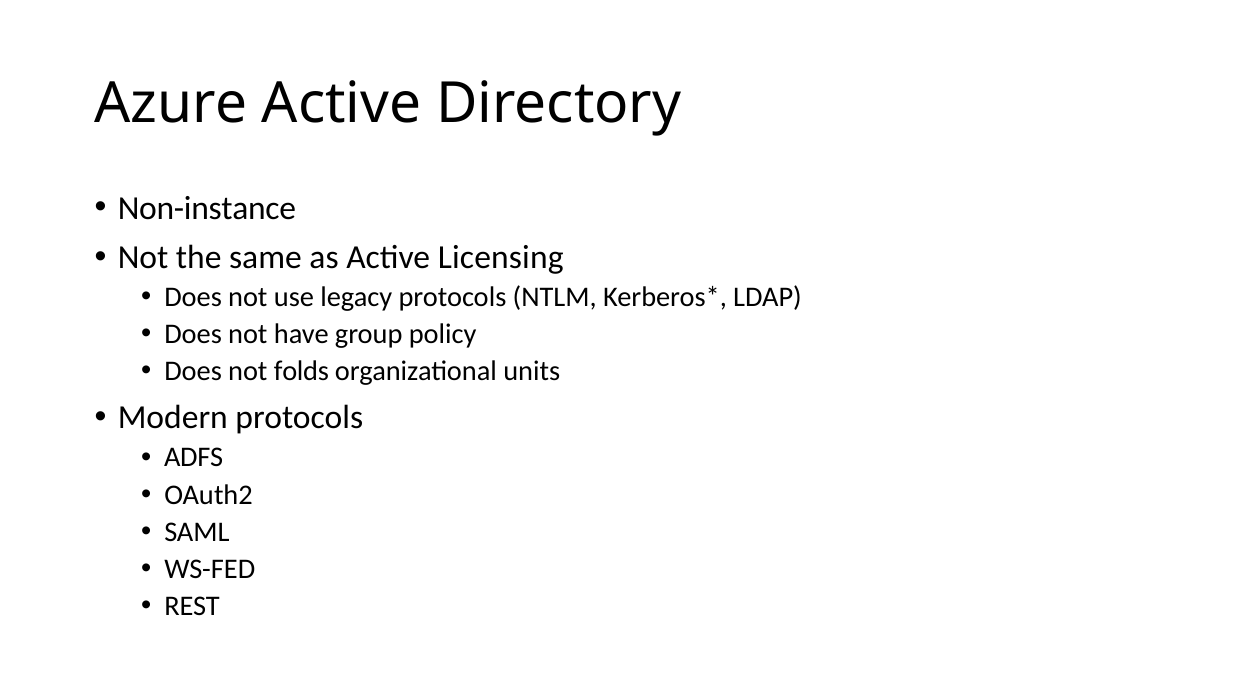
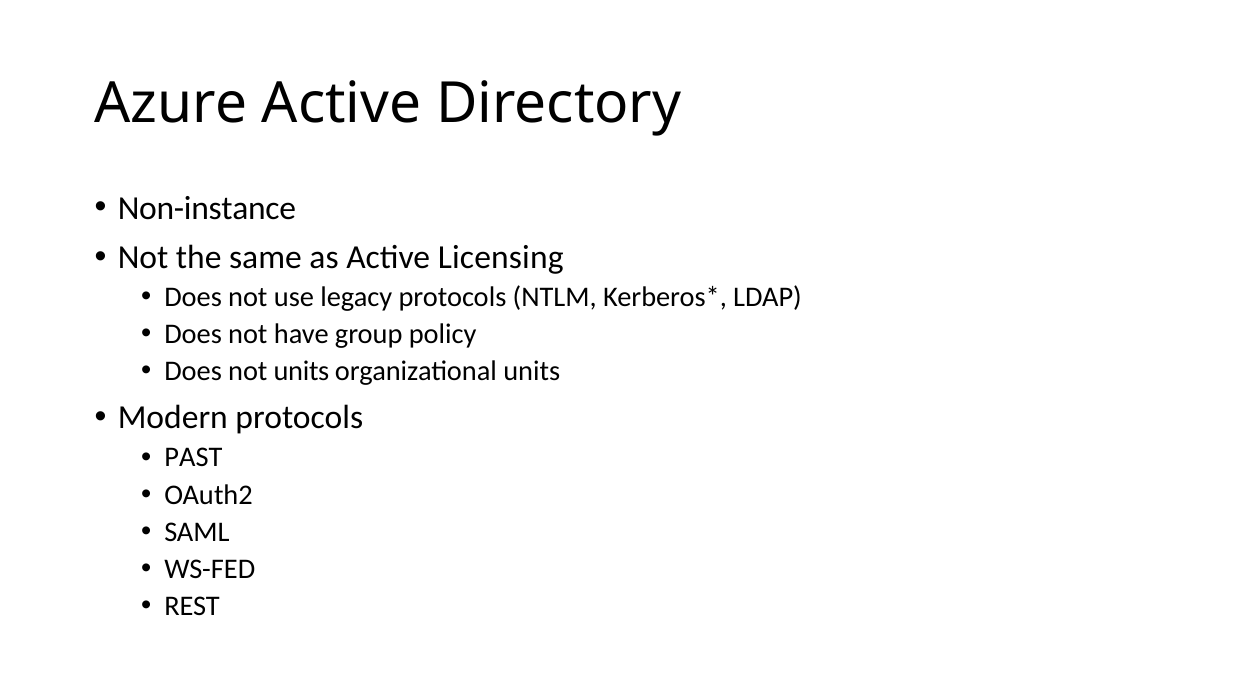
not folds: folds -> units (301, 372)
ADFS: ADFS -> PAST (193, 458)
